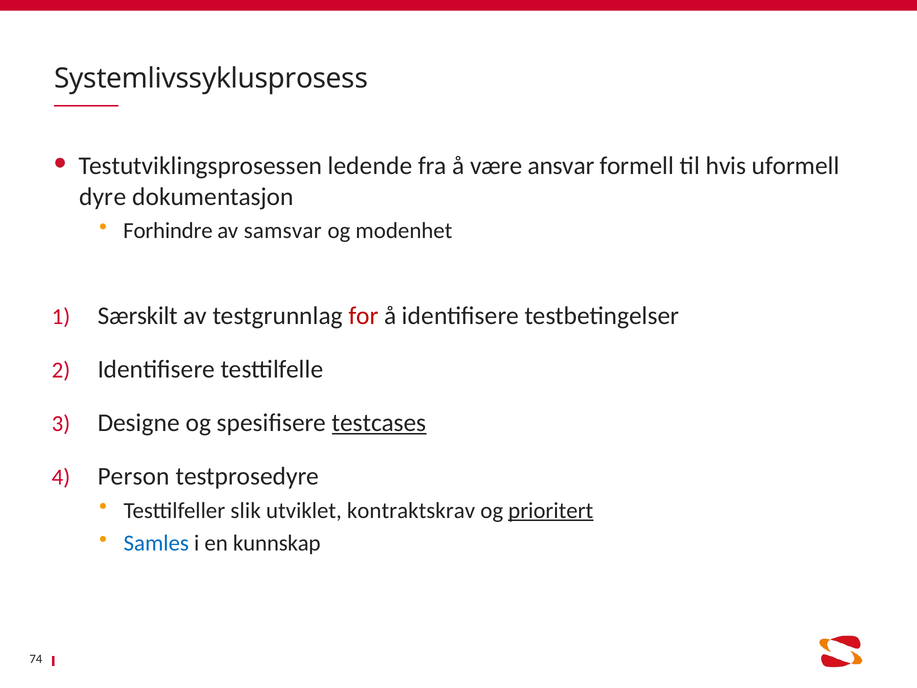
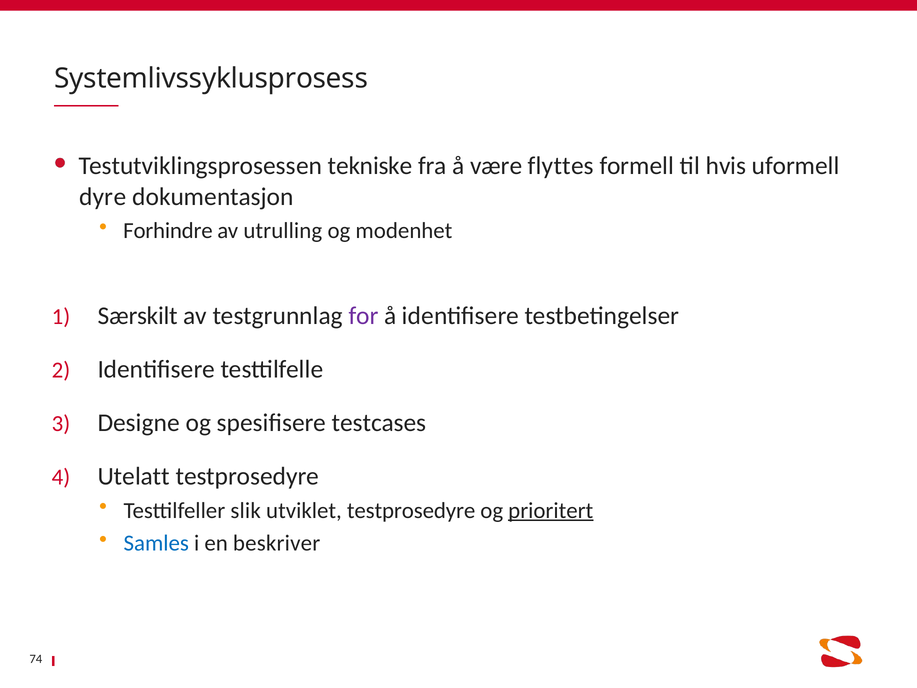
ledende: ledende -> tekniske (370, 166)
ansvar: ansvar -> flyttes (561, 166)
samsvar: samsvar -> utrulling (283, 231)
for colour: red -> purple (364, 316)
testcases underline: present -> none (379, 423)
Person: Person -> Utelatt (134, 476)
utviklet kontraktskrav: kontraktskrav -> testprosedyre (411, 510)
kunnskap: kunnskap -> beskriver (277, 543)
